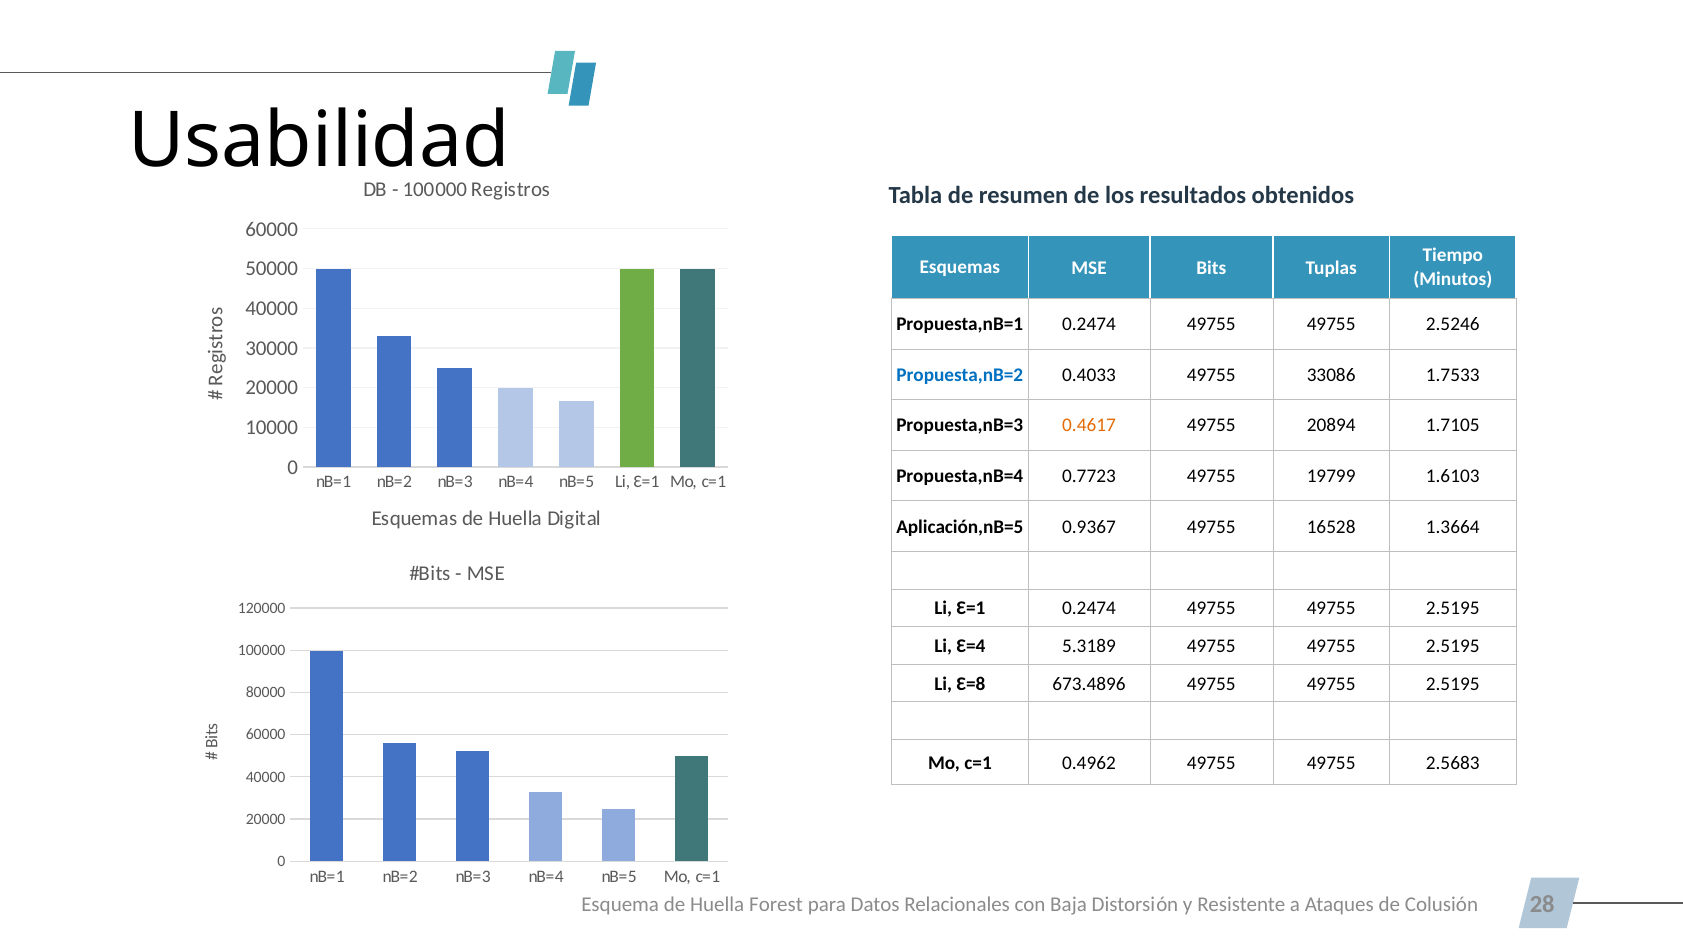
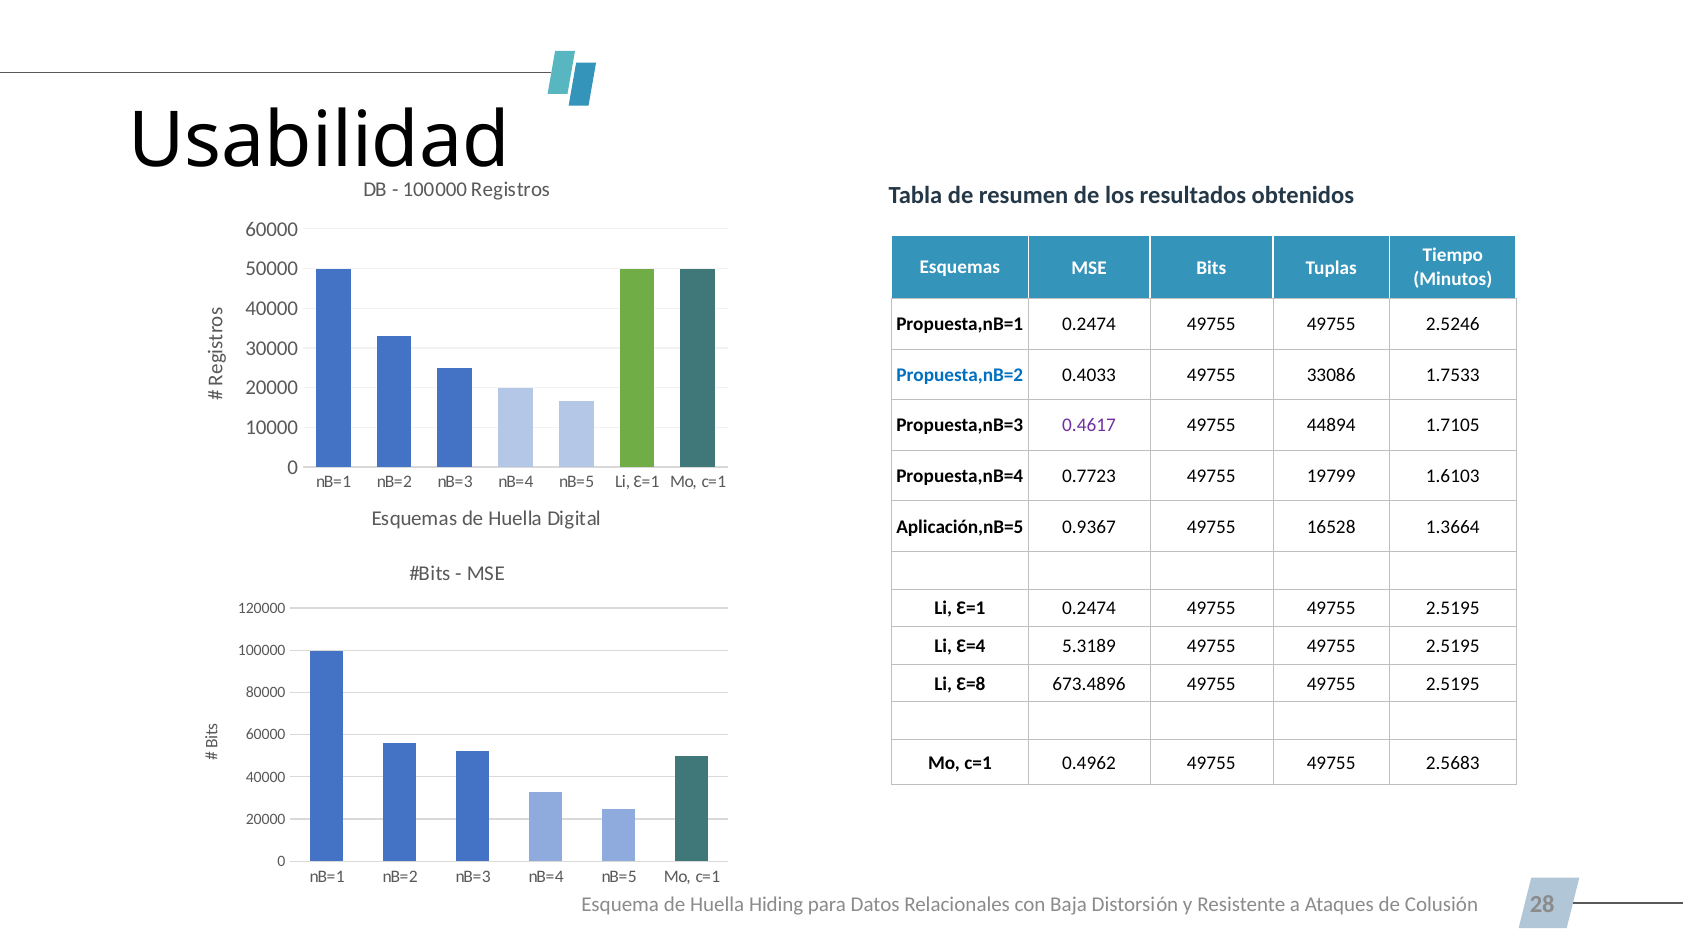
0.4617 colour: orange -> purple (1089, 425)
20894: 20894 -> 44894 (1331, 425)
Forest: Forest -> Hiding (776, 904)
